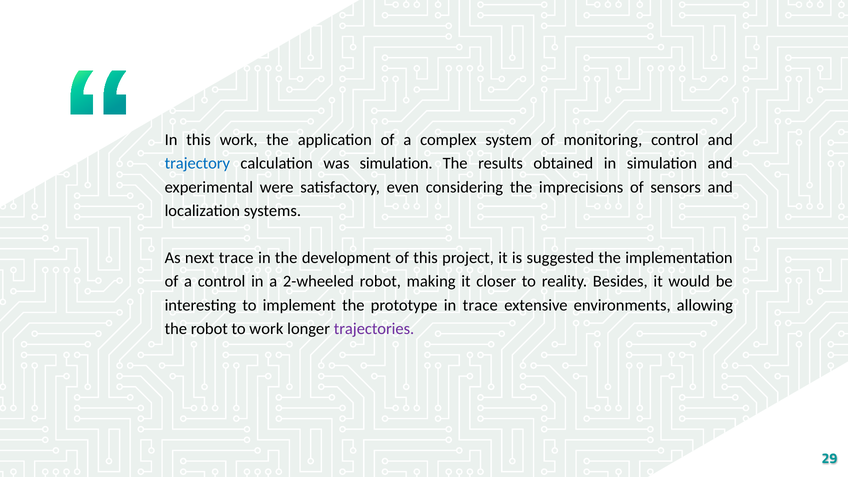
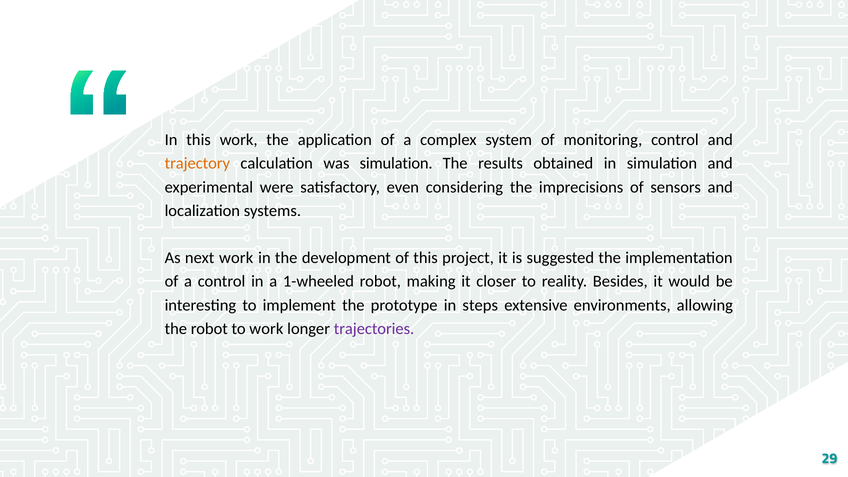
trajectory colour: blue -> orange (197, 163)
next trace: trace -> work (236, 258)
2-wheeled: 2-wheeled -> 1-wheeled (319, 281)
in trace: trace -> steps (480, 305)
